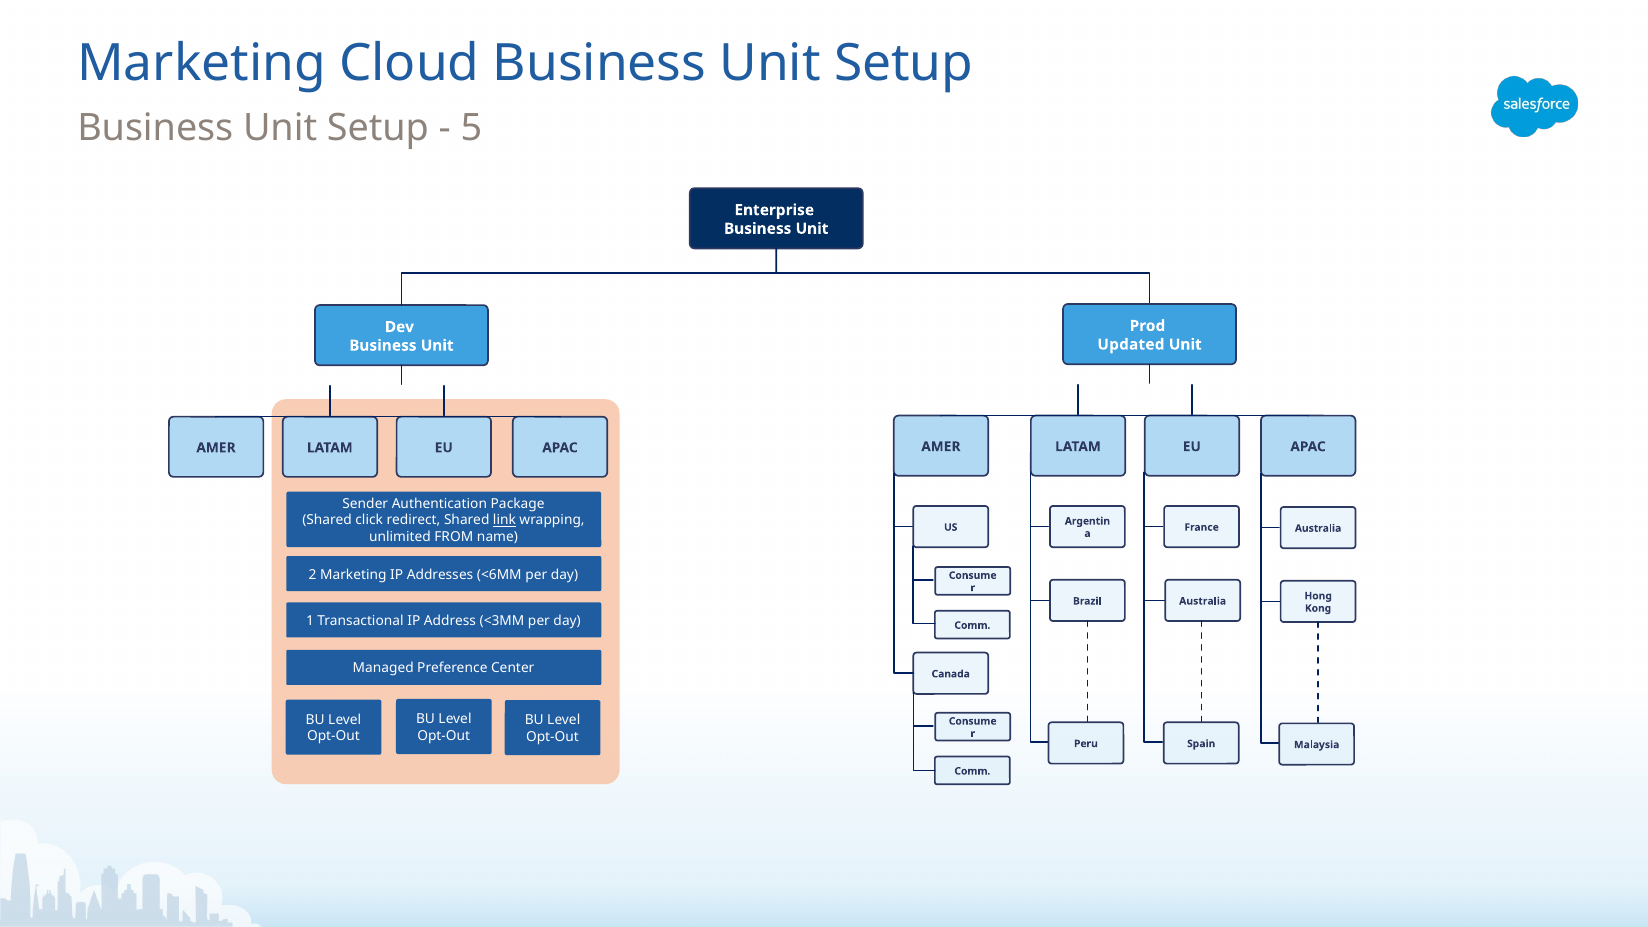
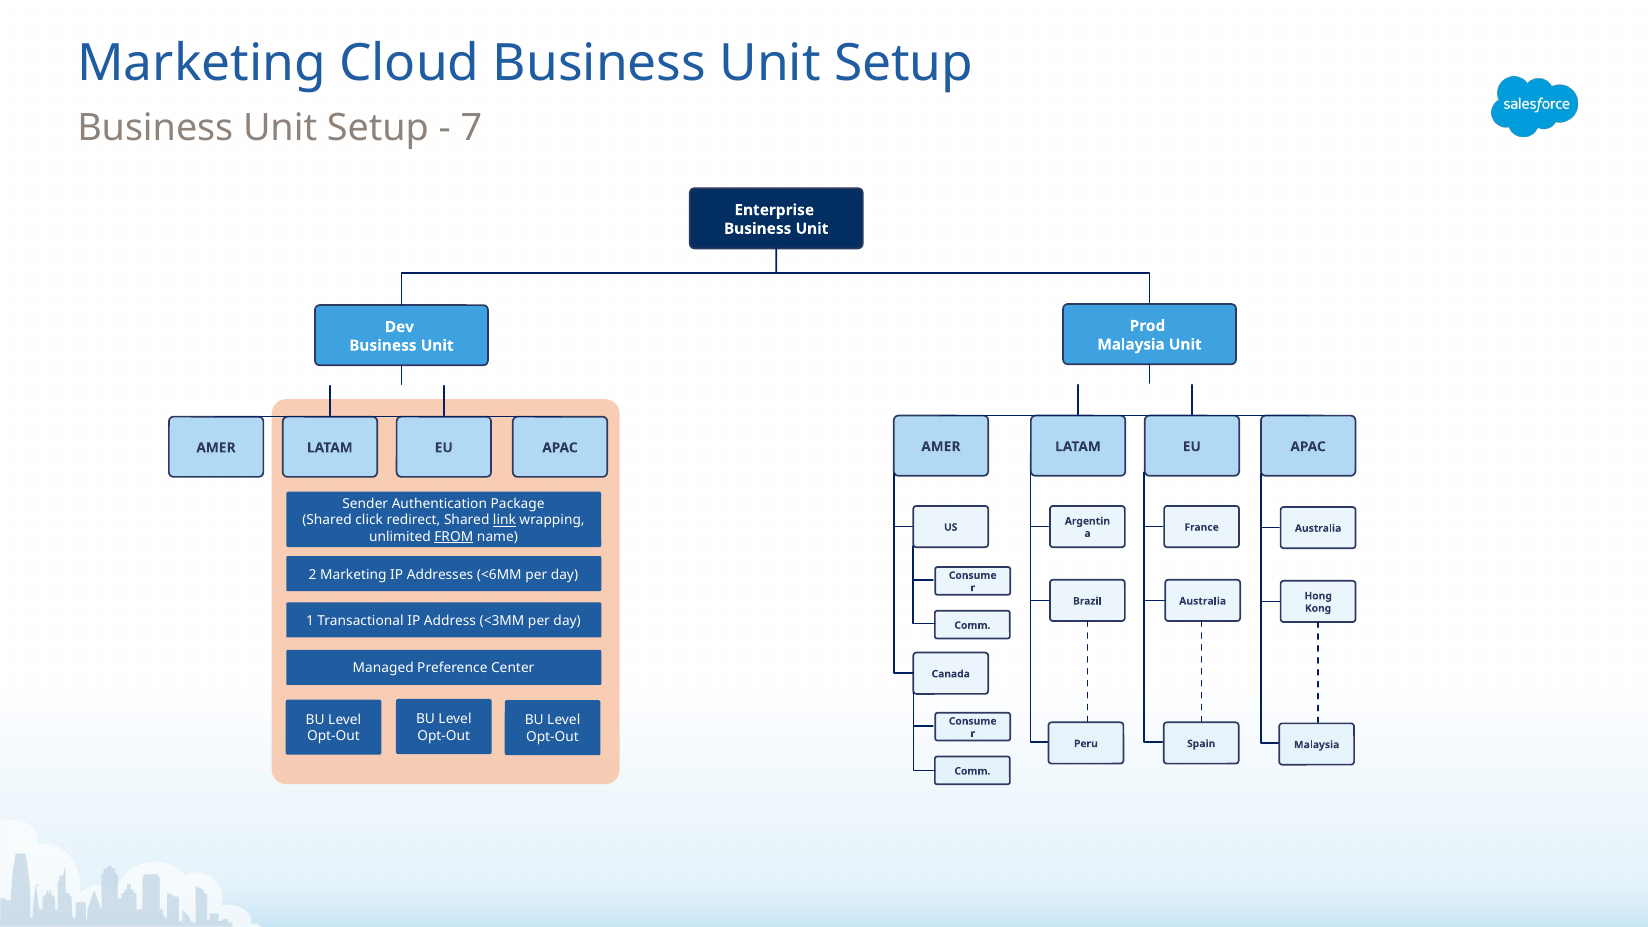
5: 5 -> 7 (471, 128)
Updated: Updated -> Malaysia (1131, 344)
FROM underline: none -> present (454, 537)
